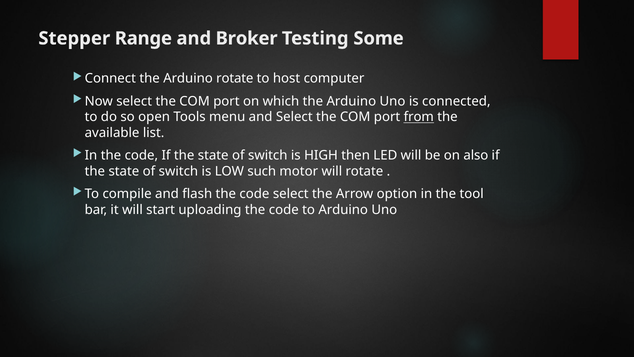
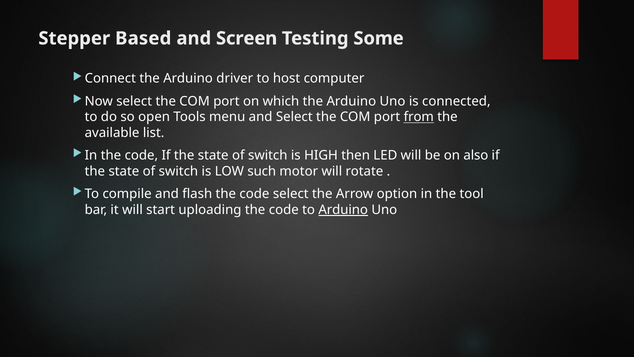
Range: Range -> Based (143, 38)
Broker: Broker -> Screen (247, 38)
Arduino rotate: rotate -> driver (235, 79)
Arduino underline: none -> present (343, 209)
